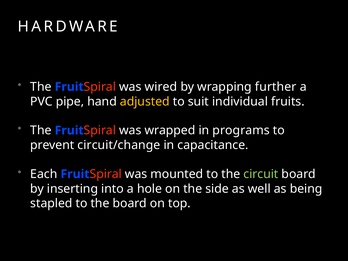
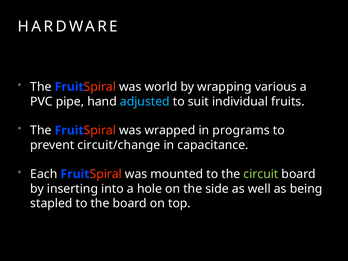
wired: wired -> world (161, 87)
further: further -> various (276, 87)
adjusted colour: yellow -> light blue (145, 101)
